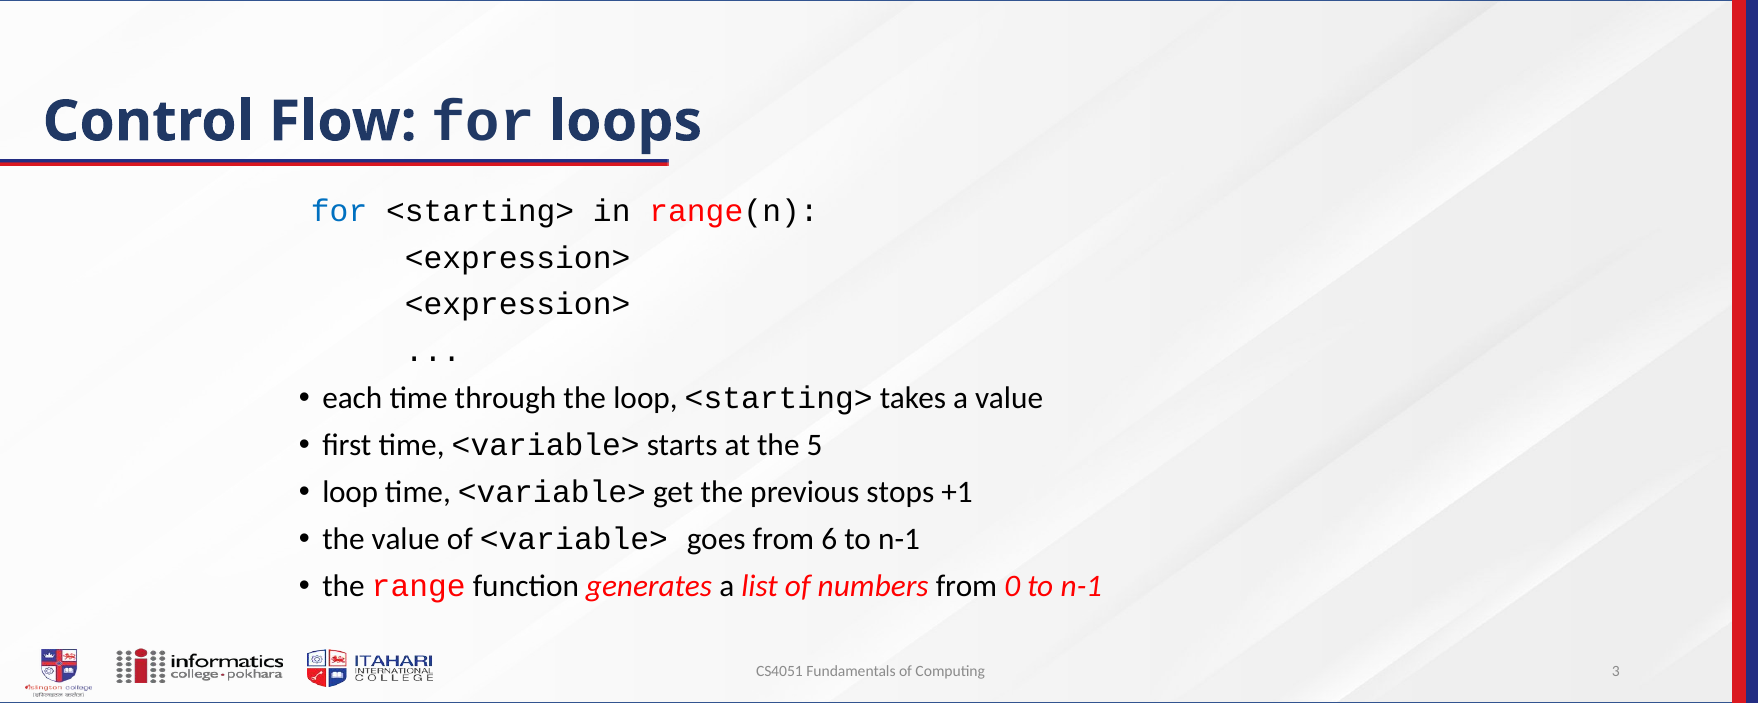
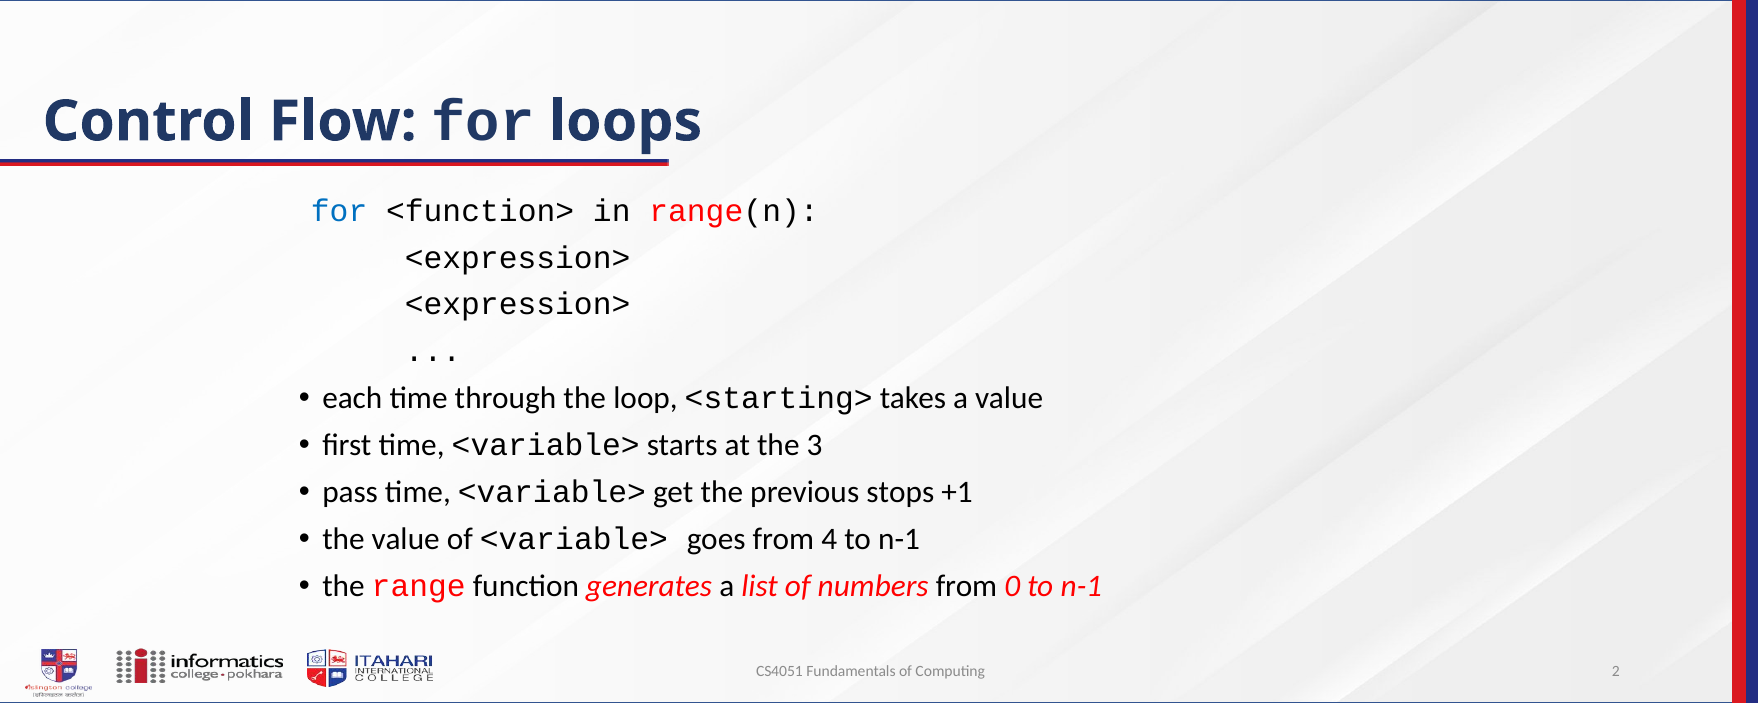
for <starting>: <starting> -> <function> (480, 211)
5: 5 -> 3 (815, 446)
loop: loop -> pass (350, 492)
6: 6 -> 4 (829, 539)
3: 3 -> 2 (1616, 672)
